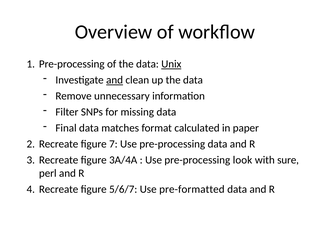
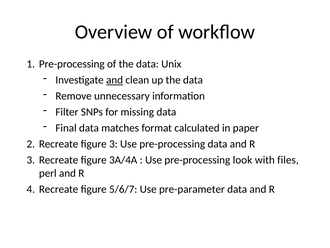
Unix underline: present -> none (171, 64)
figure 7: 7 -> 3 (113, 144)
sure: sure -> files (288, 160)
pre-formatted: pre-formatted -> pre-parameter (192, 189)
